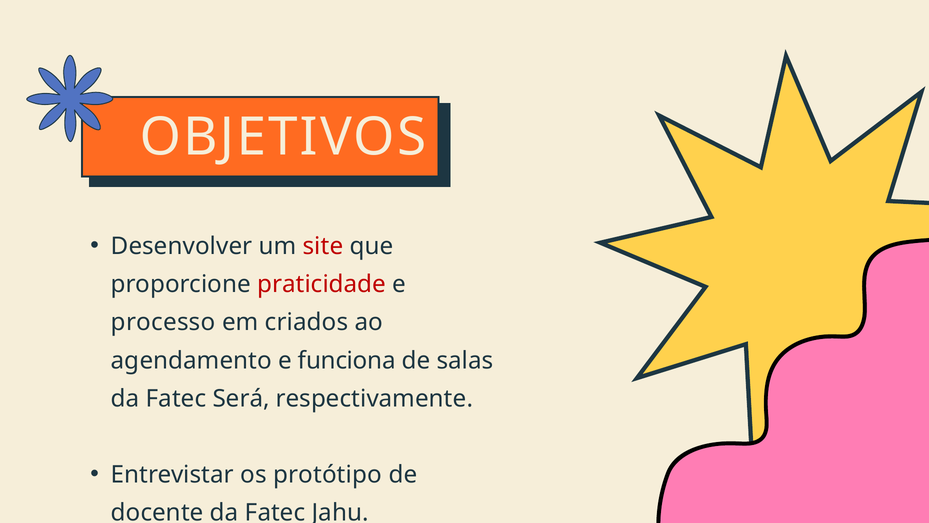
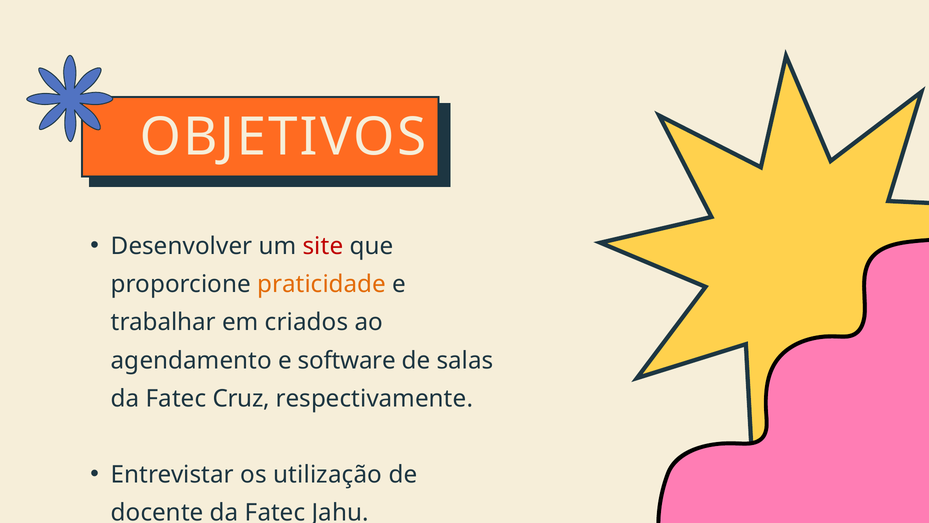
praticidade colour: red -> orange (322, 284)
processo: processo -> trabalhar (163, 322)
funciona: funciona -> software (347, 360)
Será: Será -> Cruz (241, 398)
protótipo: protótipo -> utilização (328, 474)
